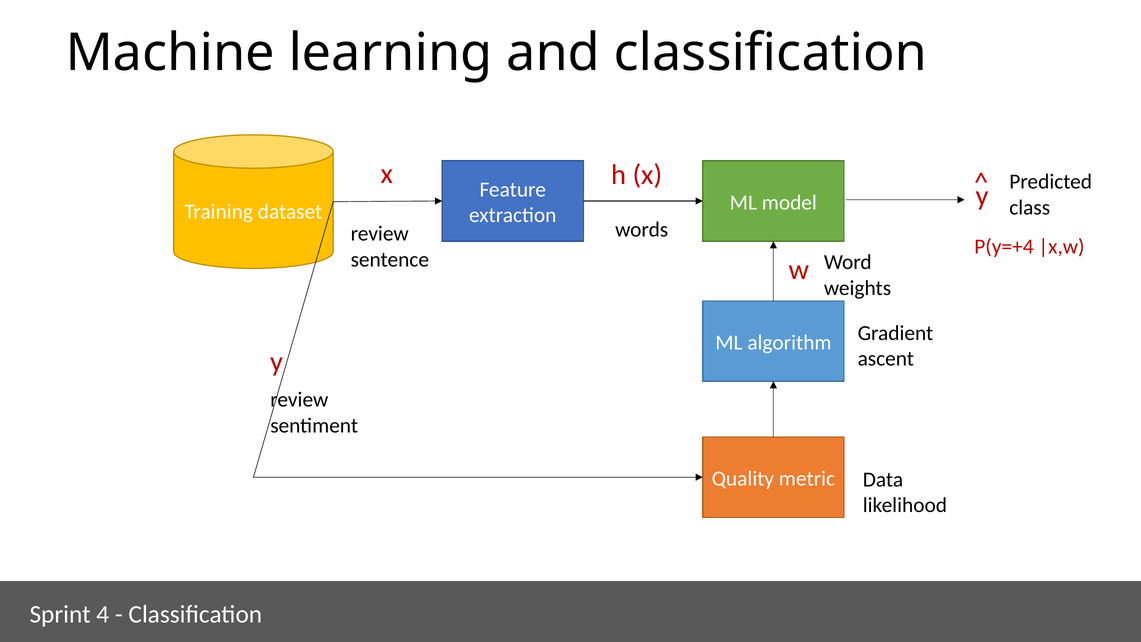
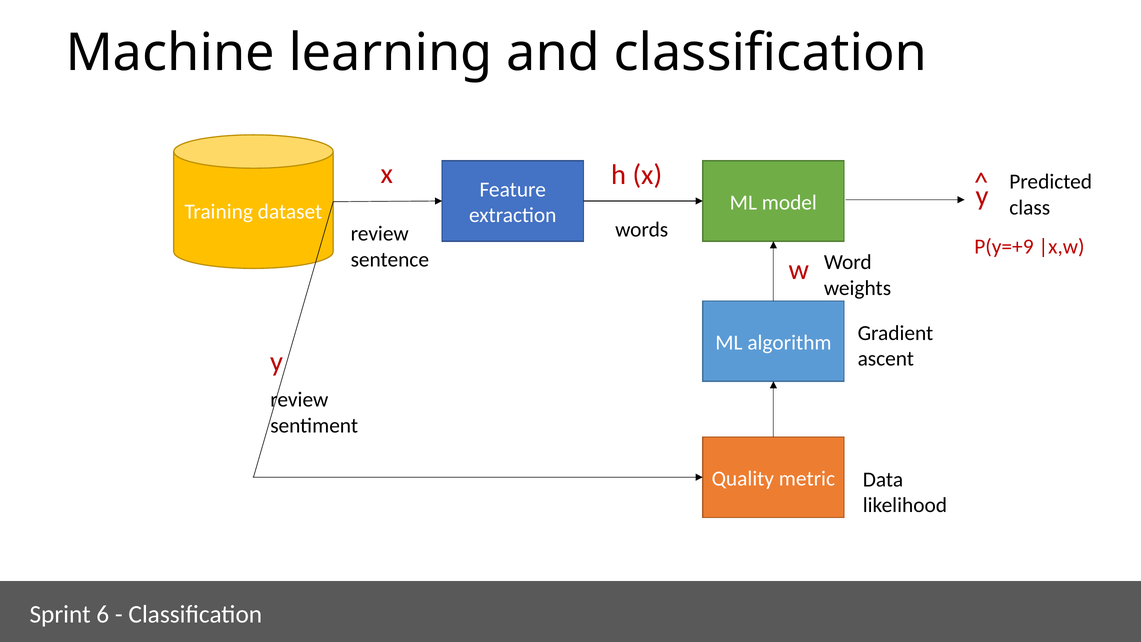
P(y=+4: P(y=+4 -> P(y=+9 (1004, 247)
4: 4 -> 6 (103, 614)
